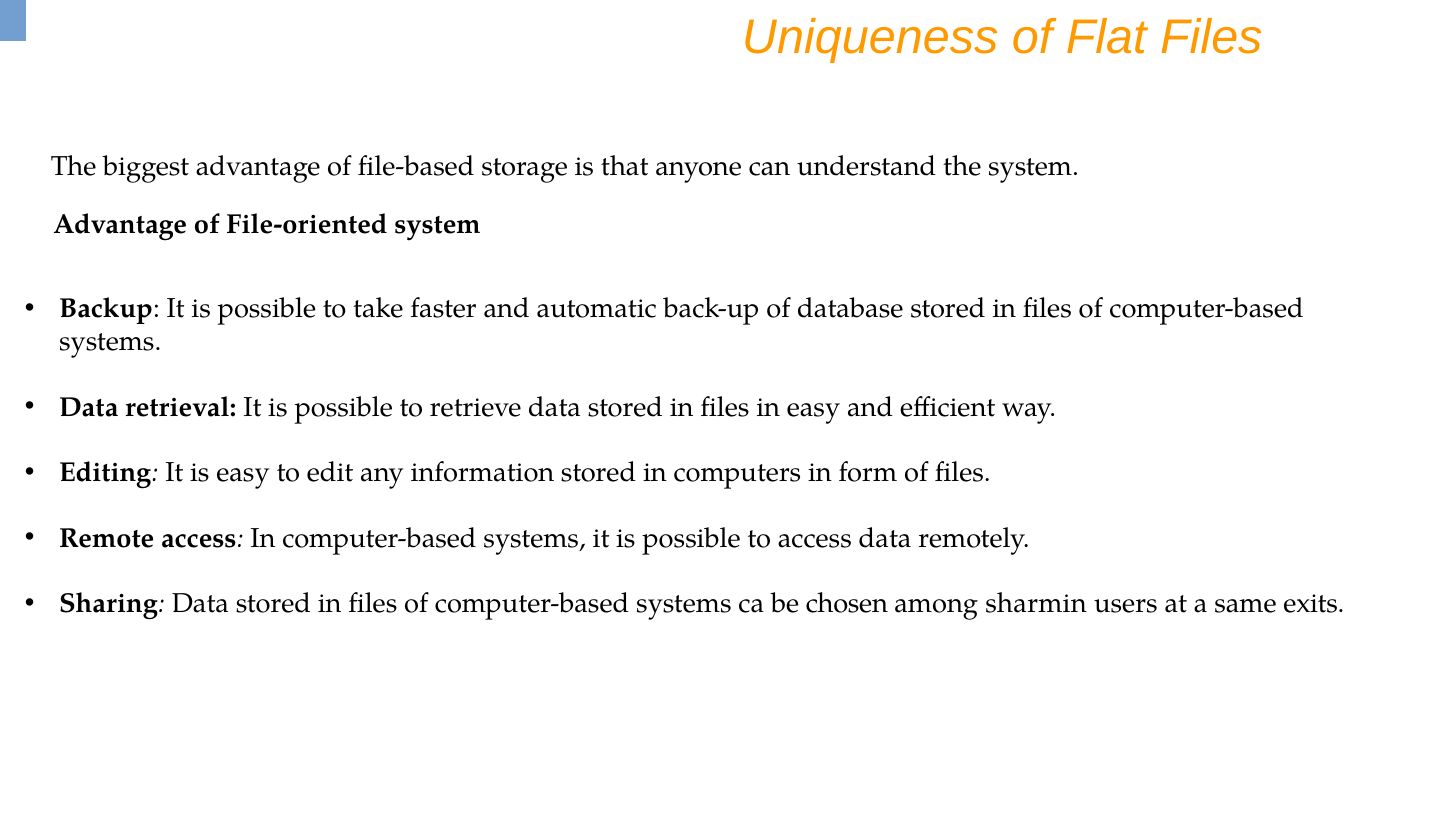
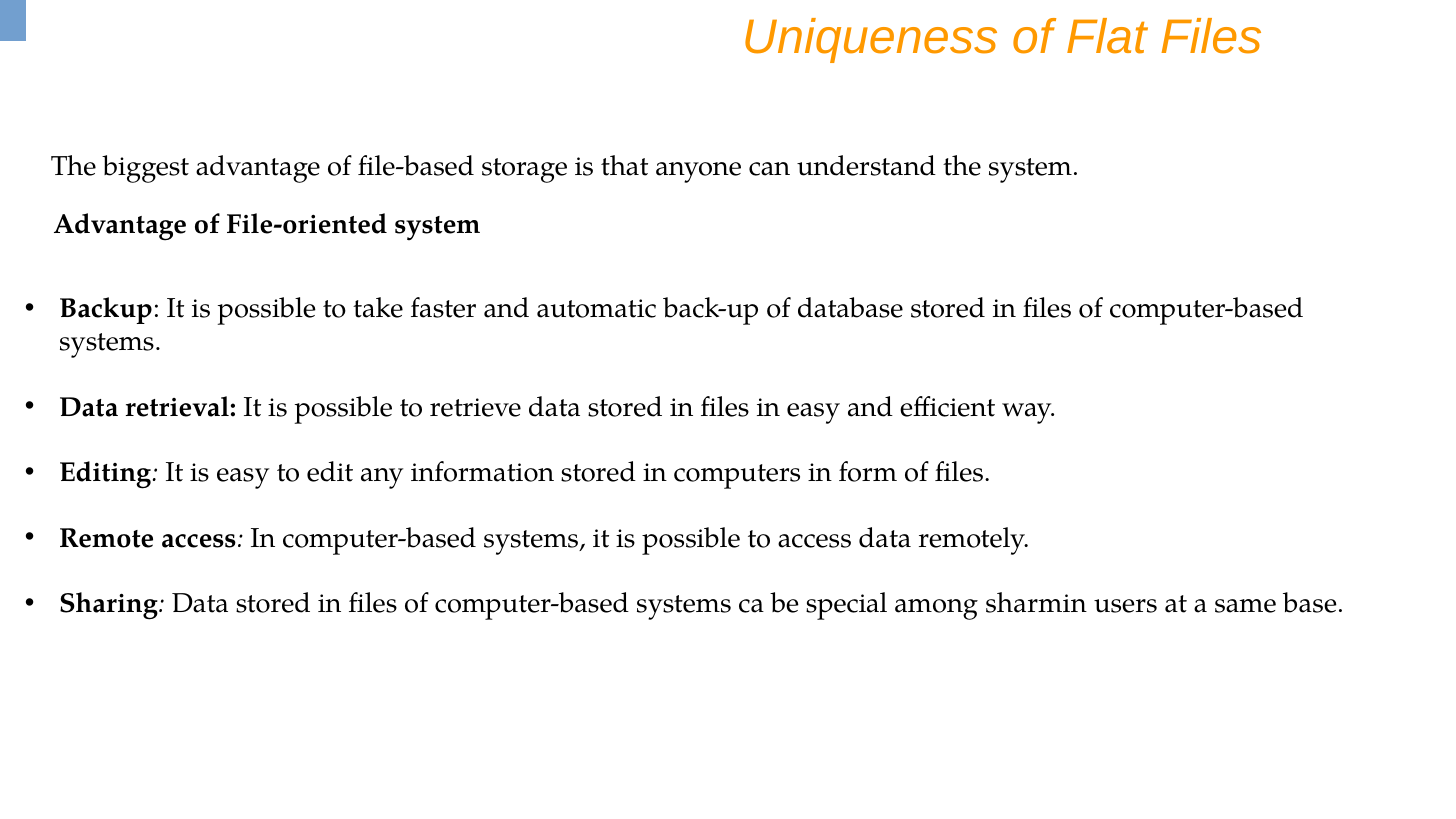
chosen: chosen -> special (847, 604)
exits: exits -> base (1314, 604)
